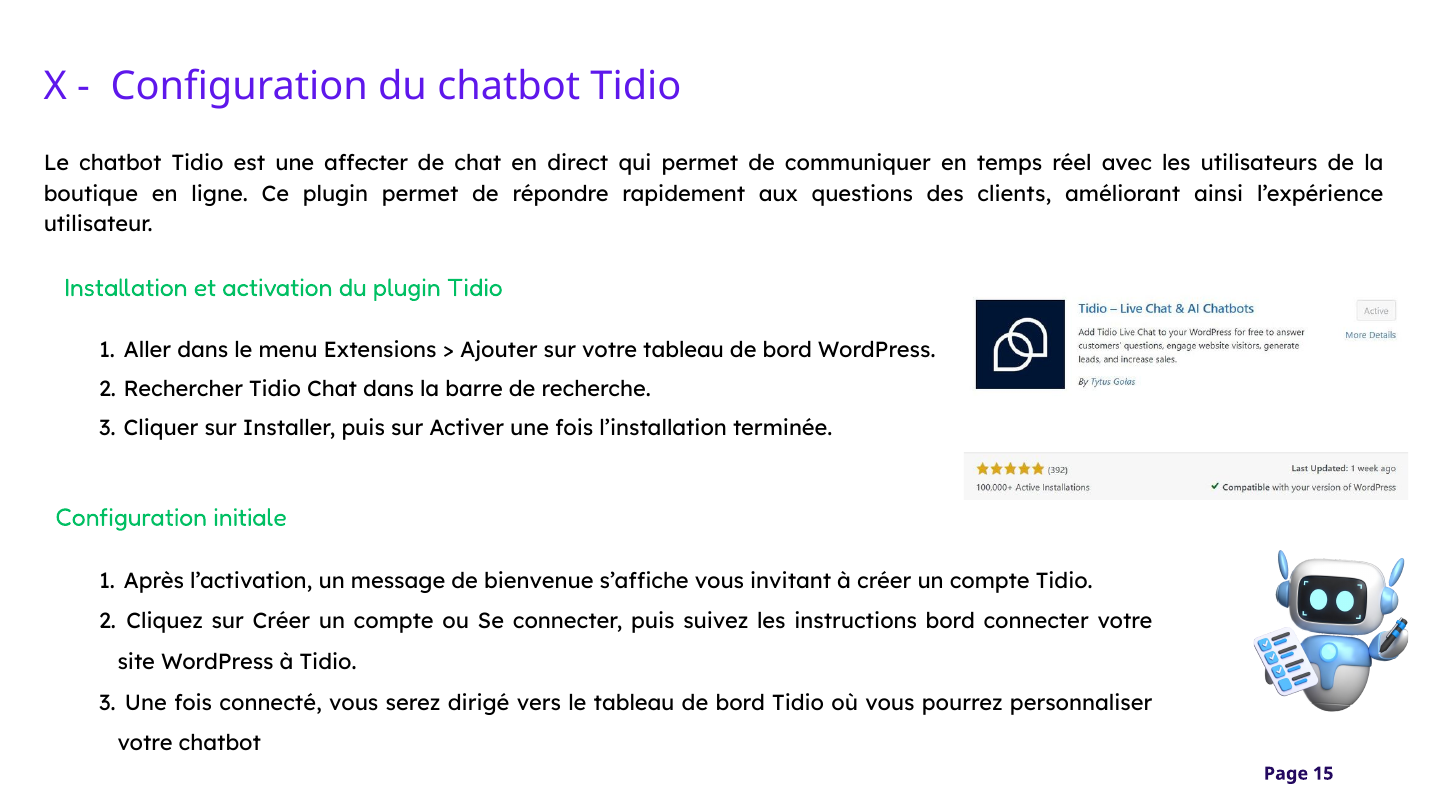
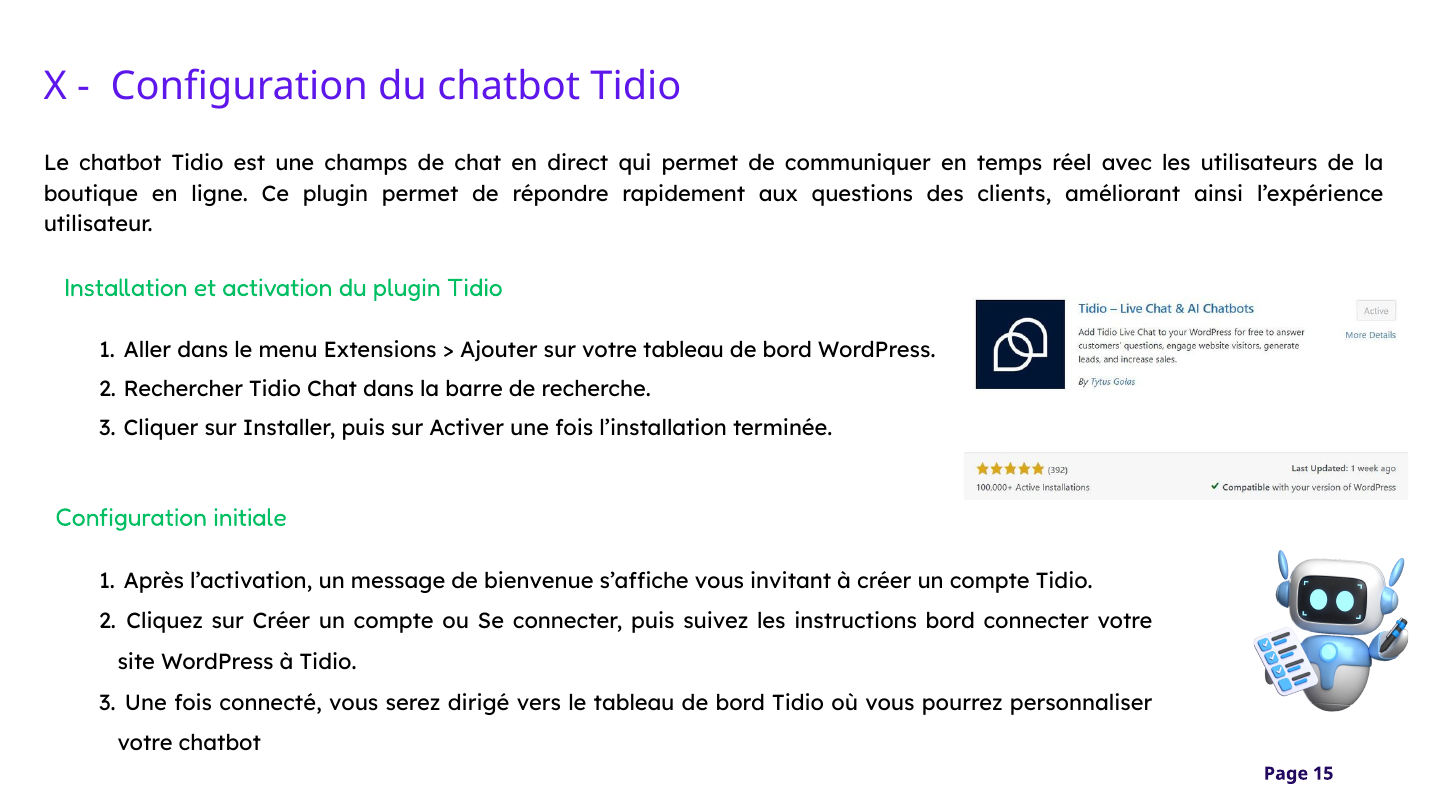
affecter: affecter -> champs (366, 163)
